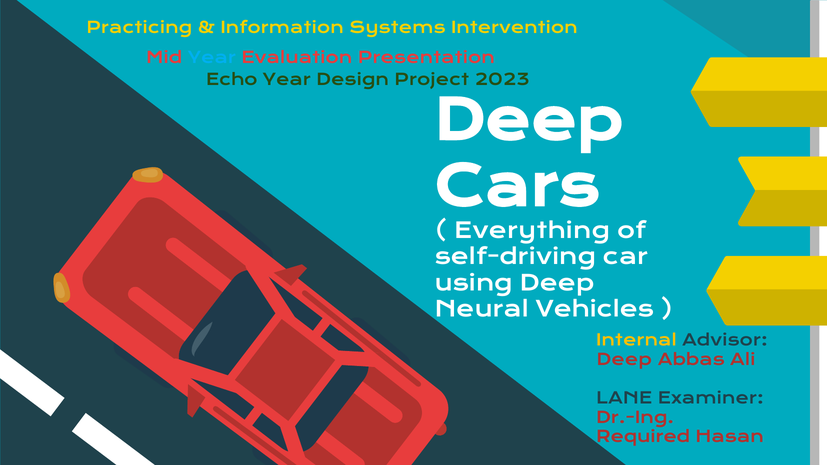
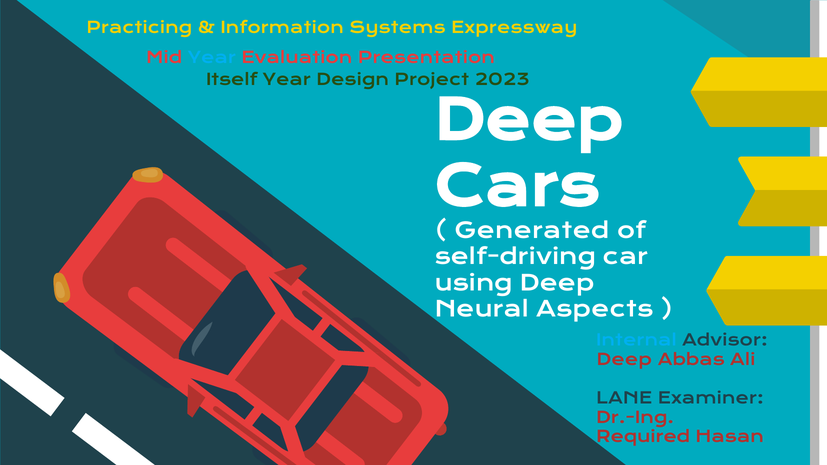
Intervention: Intervention -> Expressway (514, 28)
Echo: Echo -> Itself (232, 80)
Everything: Everything -> Generated (532, 231)
Vehicles: Vehicles -> Aspects (595, 310)
Internal colour: yellow -> light blue (636, 341)
